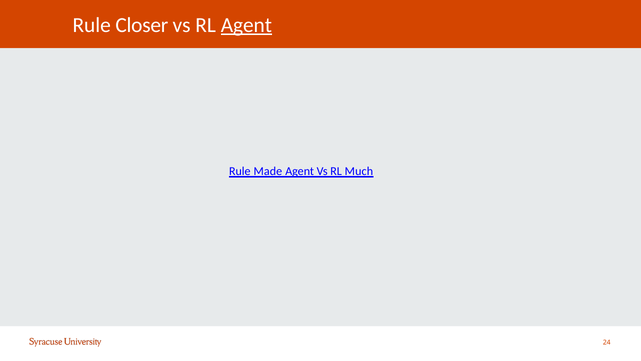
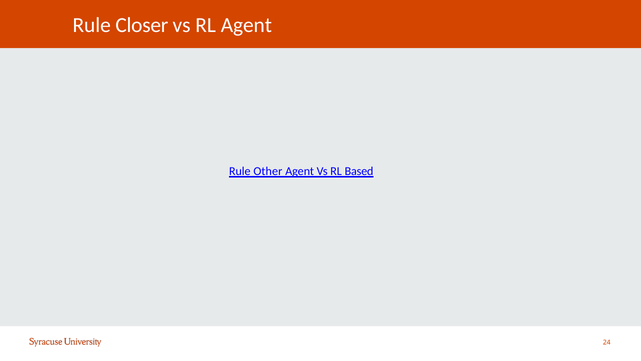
Agent underline: present -> none (246, 25)
Made: Made -> Other (268, 171)
Much: Much -> Based (359, 171)
